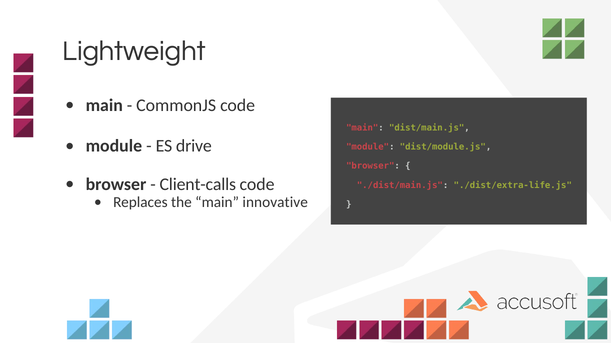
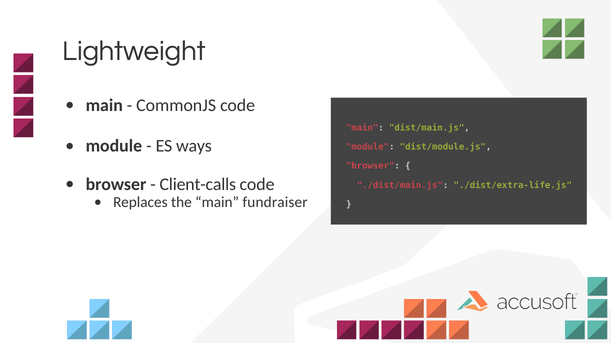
drive: drive -> ways (194, 146)
innovative: innovative -> fundraiser (275, 203)
